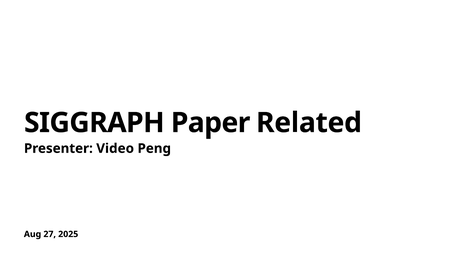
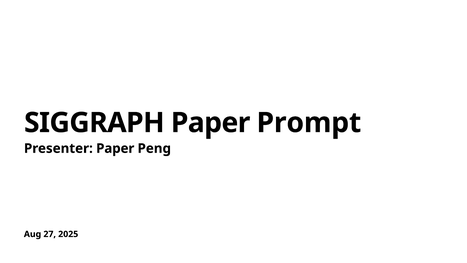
Related: Related -> Prompt (309, 123)
Presenter Video: Video -> Paper (115, 148)
